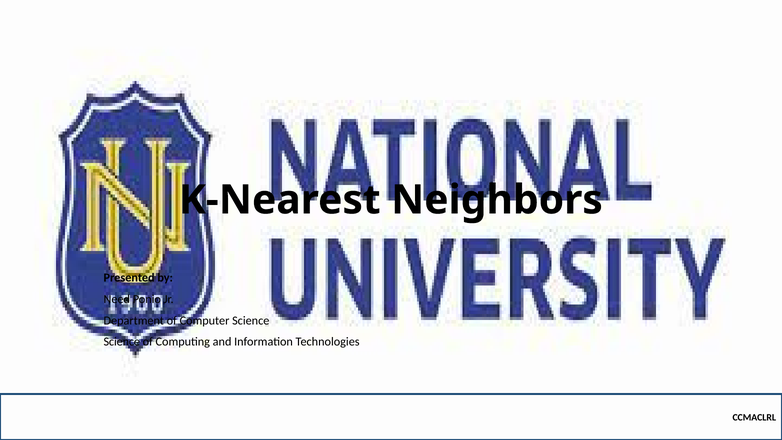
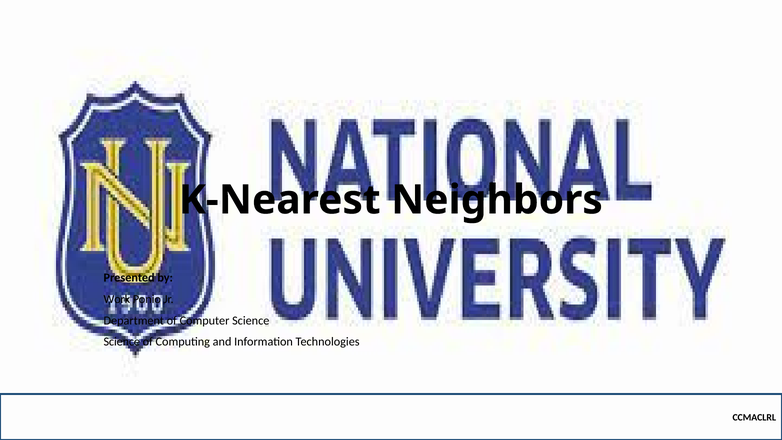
Need: Need -> Work (117, 299)
